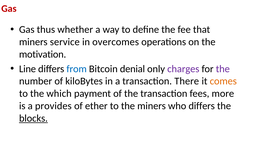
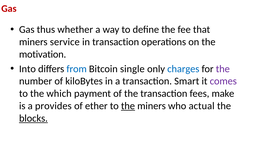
in overcomes: overcomes -> transaction (116, 42)
Line: Line -> Into (27, 69)
denial: denial -> single (132, 69)
charges colour: purple -> blue (183, 69)
There: There -> Smart (187, 81)
comes colour: orange -> purple (223, 81)
more: more -> make (223, 93)
the underline: none -> present (128, 106)
who differs: differs -> actual (202, 106)
